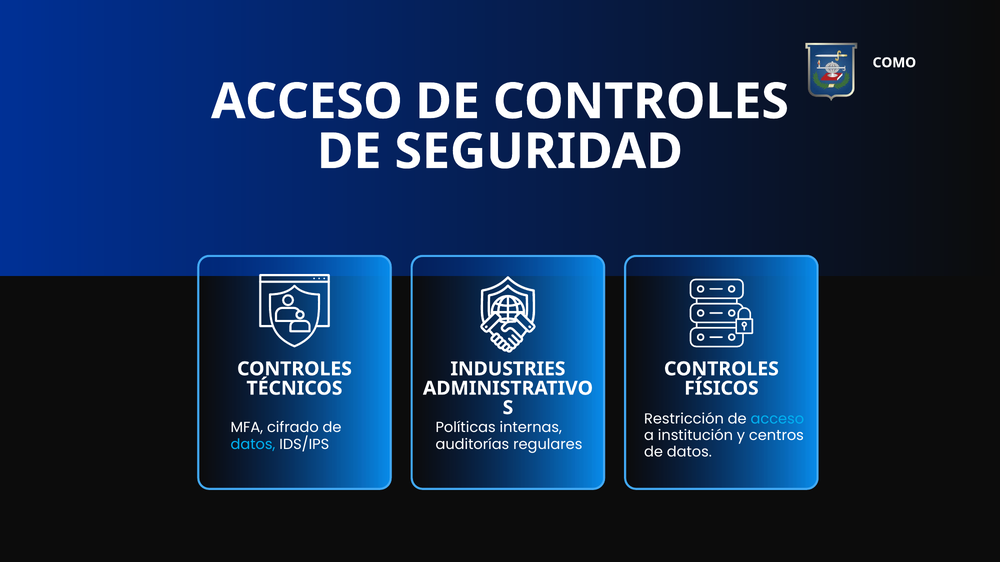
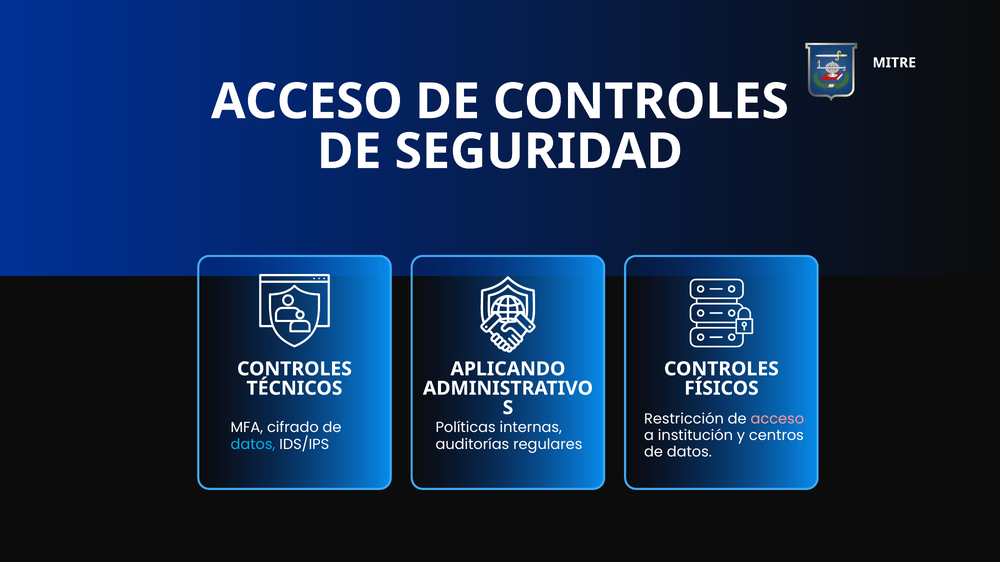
COMO: COMO -> MITRE (894, 63)
INDUSTRIES: INDUSTRIES -> APLICANDO (508, 369)
acceso colour: light blue -> pink (777, 419)
